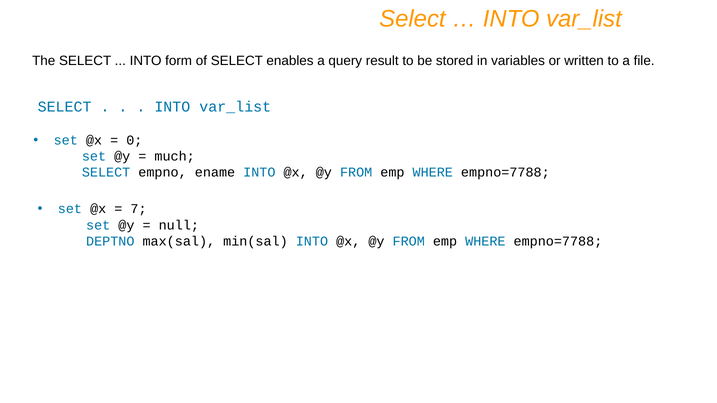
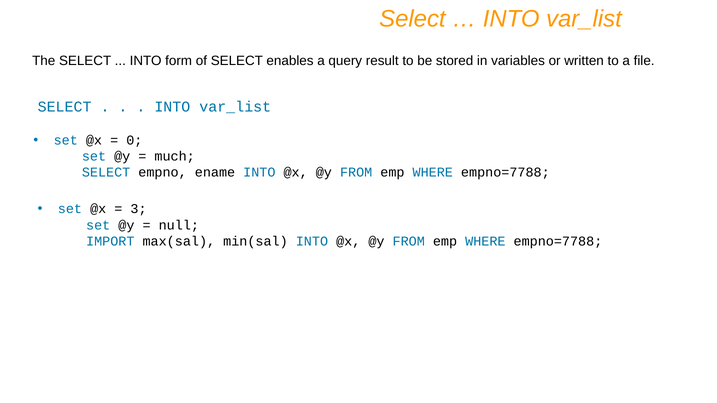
7: 7 -> 3 (139, 209)
DEPTNO: DEPTNO -> IMPORT (110, 241)
